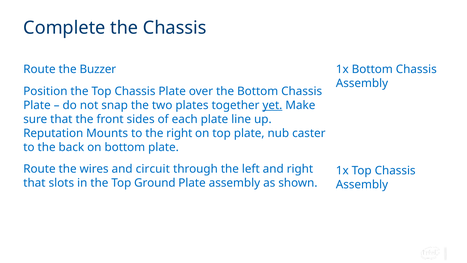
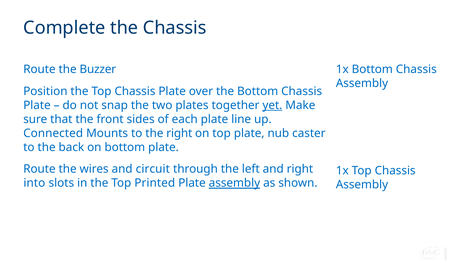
Reputation: Reputation -> Connected (53, 133)
that: that -> into (34, 183)
Ground: Ground -> Printed (155, 183)
assembly underline: none -> present (234, 183)
